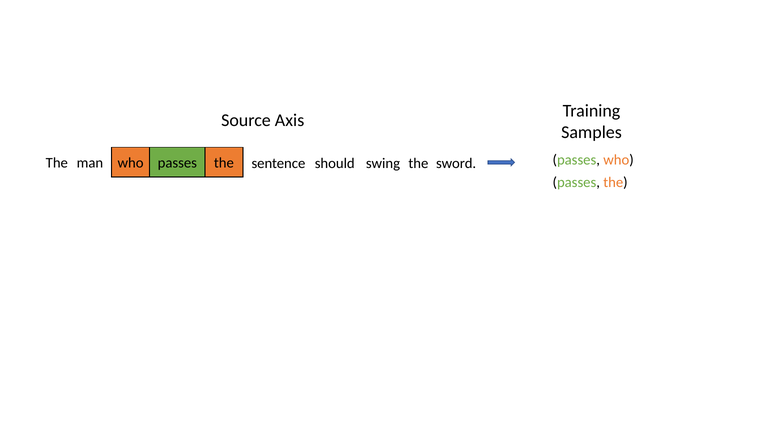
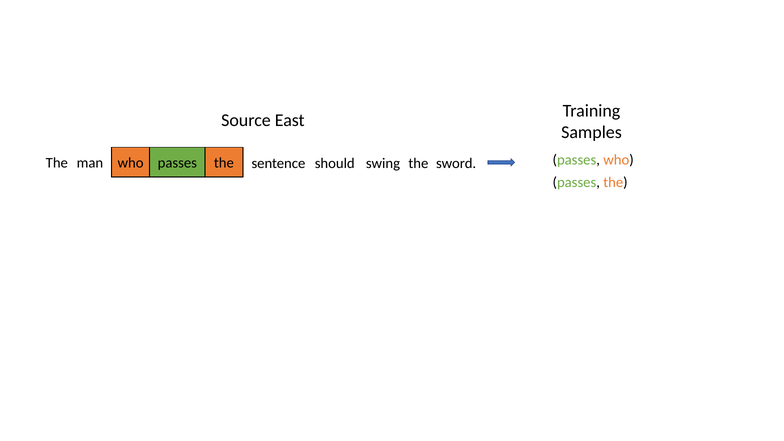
Axis: Axis -> East (290, 121)
